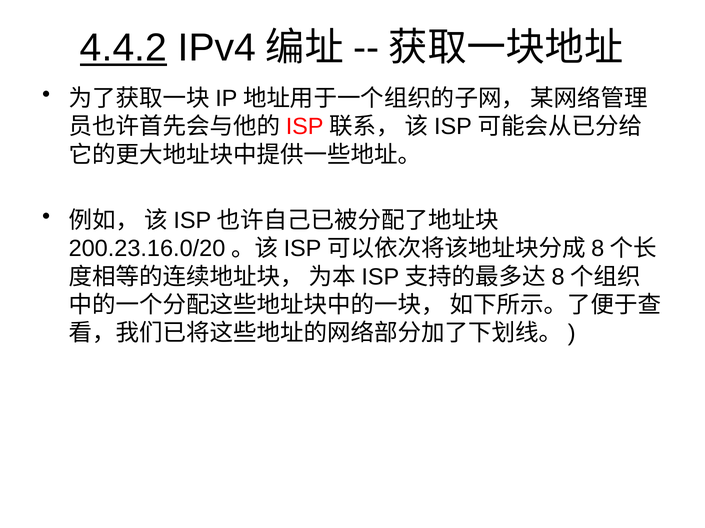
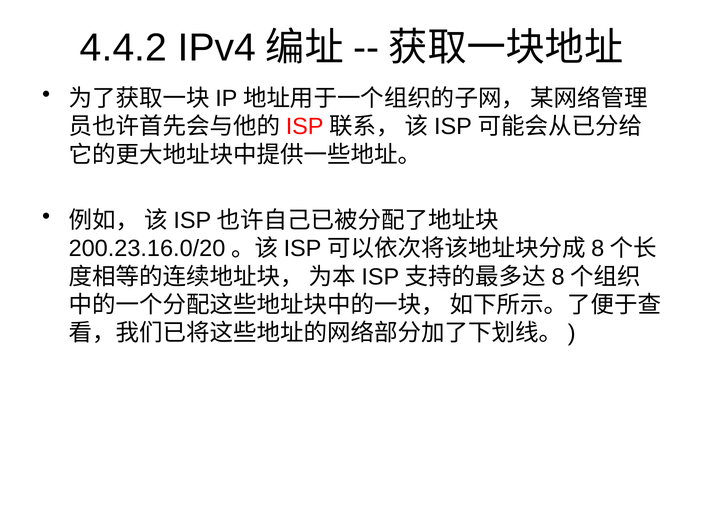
4.4.2 underline: present -> none (123, 48)
